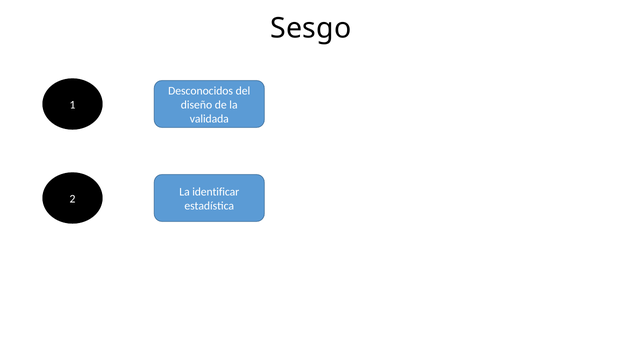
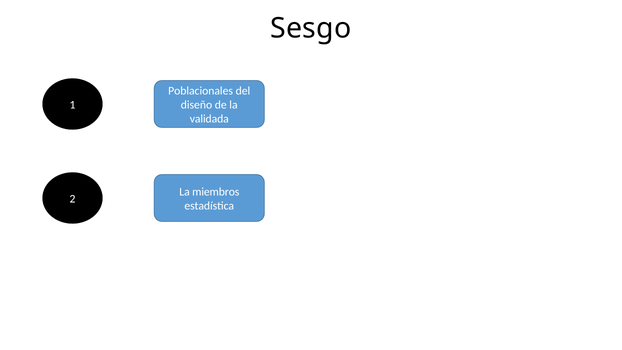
Desconocidos: Desconocidos -> Poblacionales (201, 91)
identificar: identificar -> miembros (216, 192)
